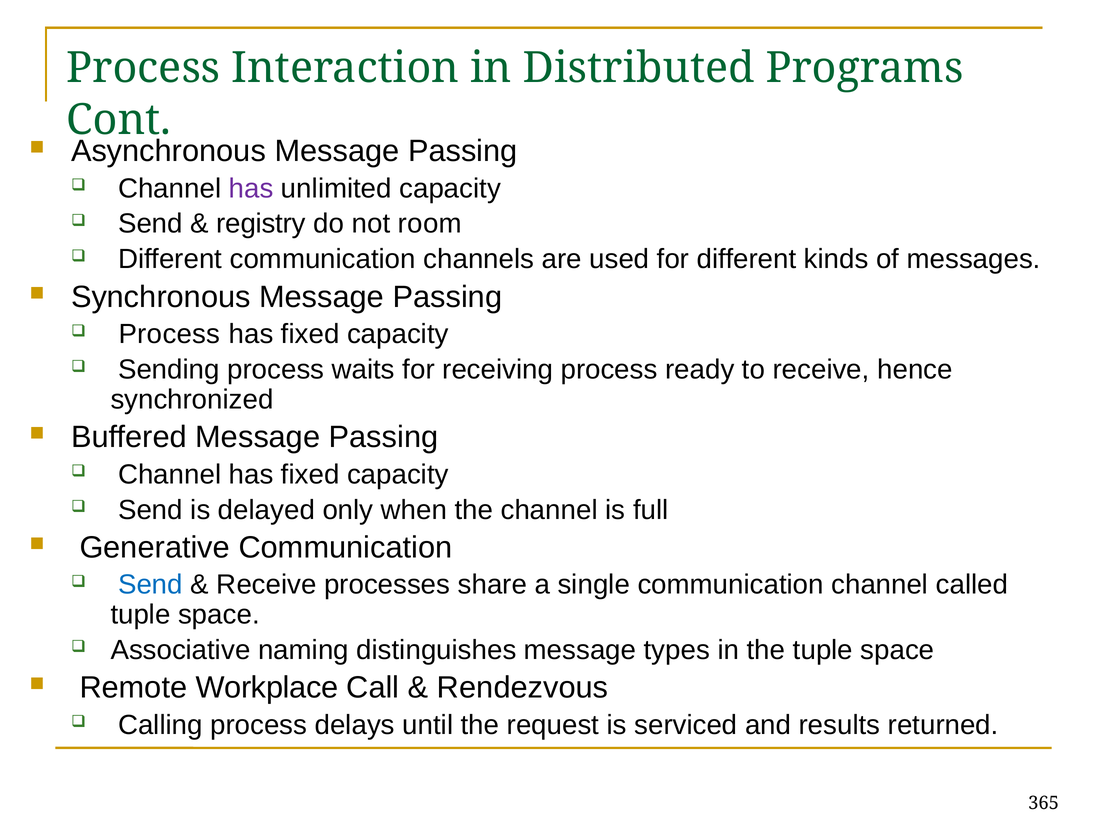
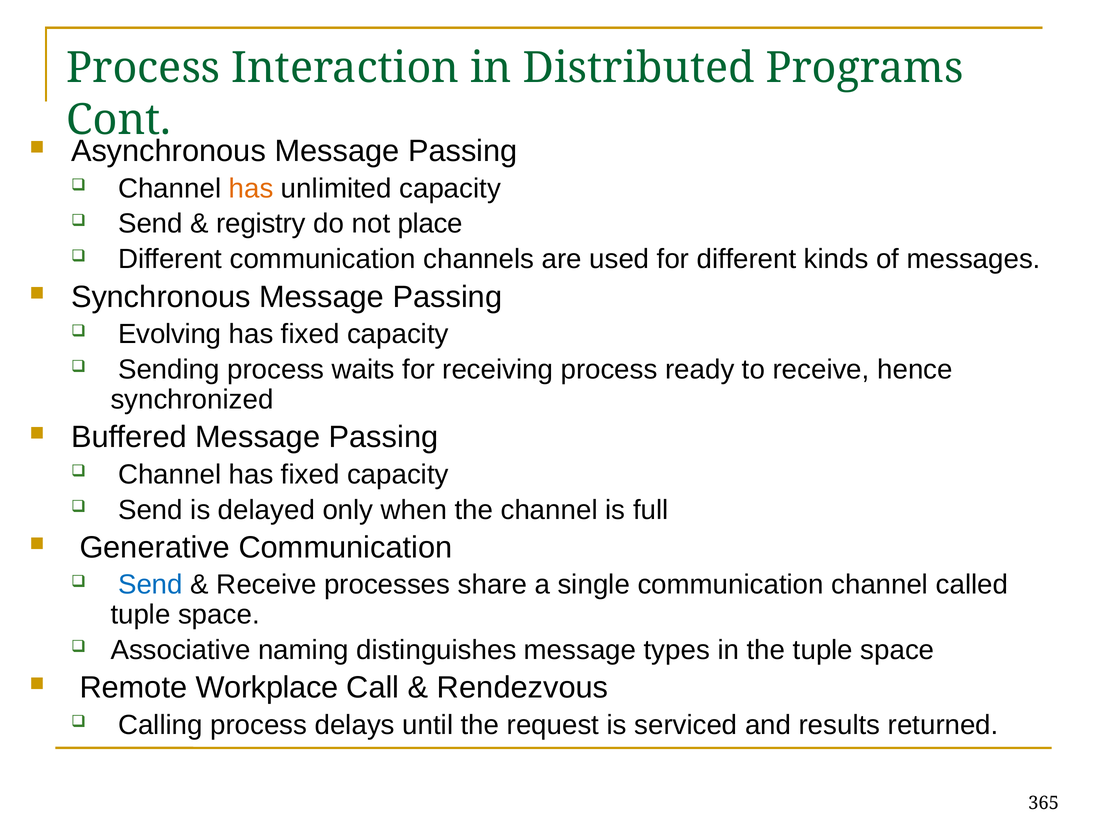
has colour: purple -> orange (251, 188)
room: room -> place (430, 224)
Process: Process -> Evolving (170, 334)
